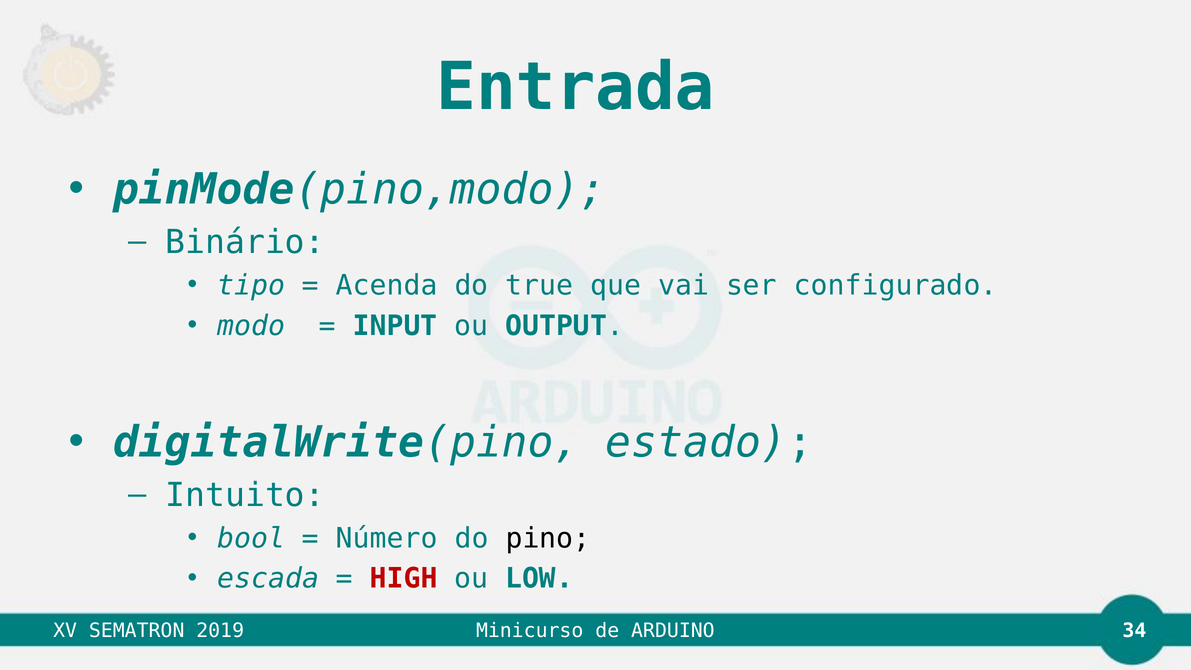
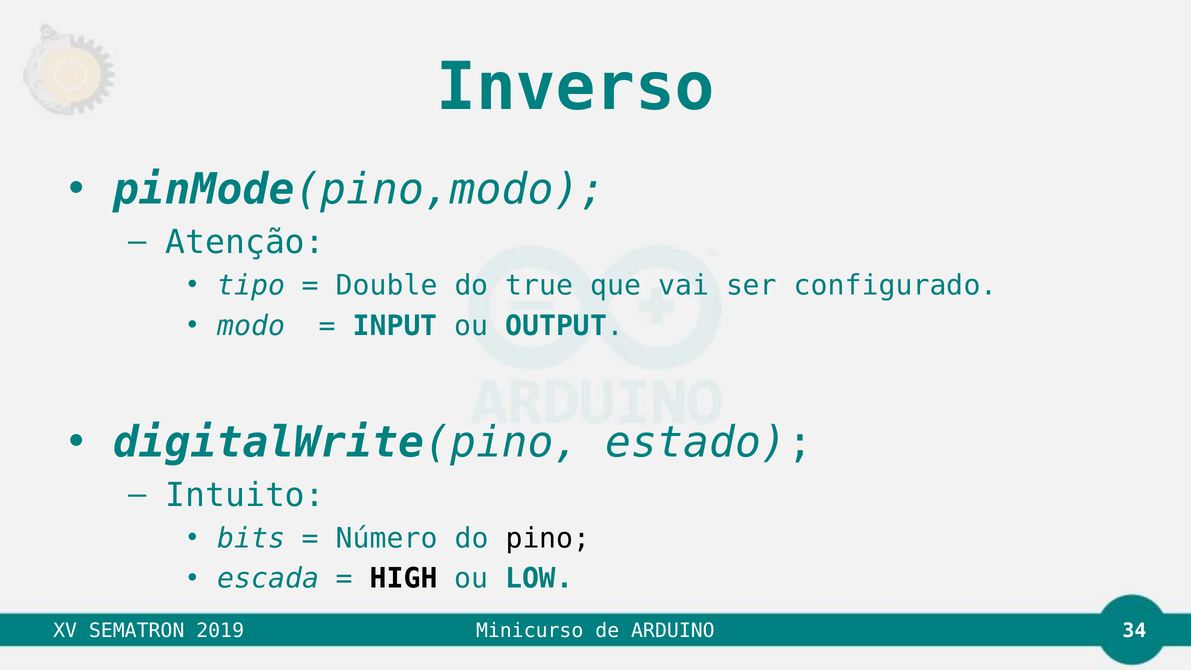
Entrada: Entrada -> Inverso (576, 87)
Binário: Binário -> Atenção (245, 242)
Acenda: Acenda -> Double (387, 285)
bool: bool -> bits (251, 538)
HIGH colour: red -> black (404, 579)
